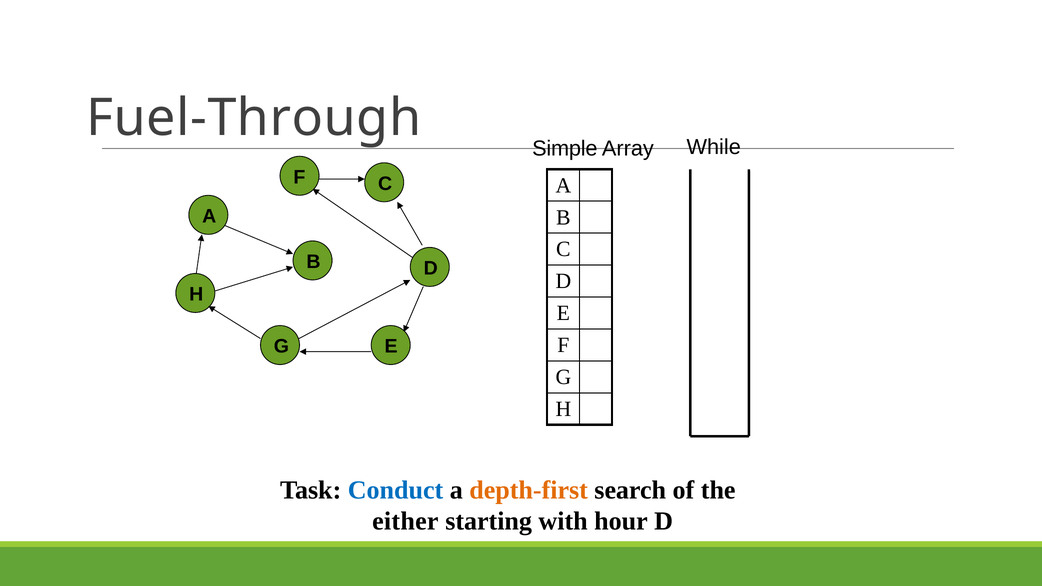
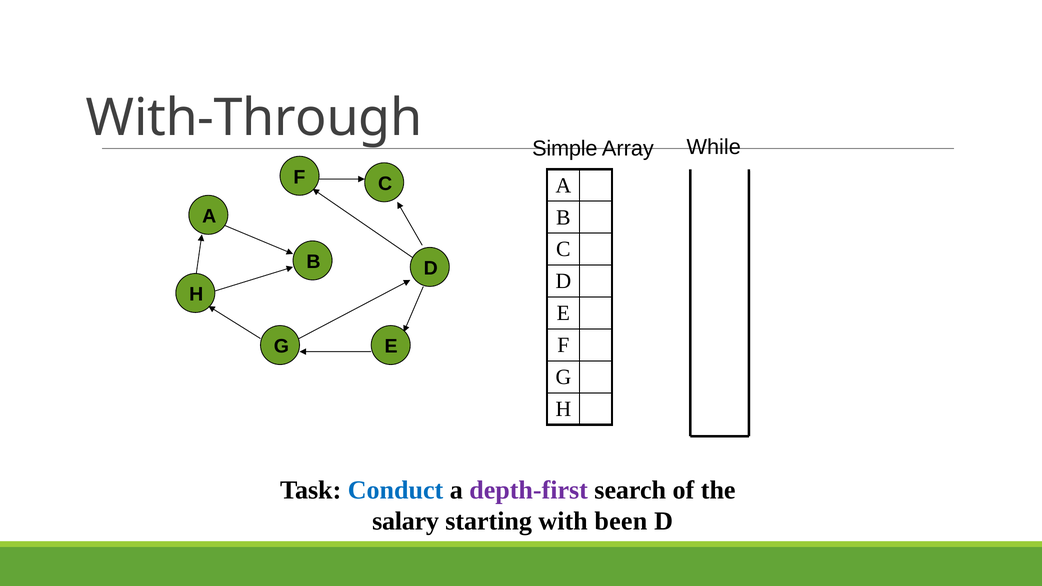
Fuel-Through: Fuel-Through -> With-Through (254, 118)
depth-first colour: orange -> purple (529, 490)
either: either -> salary (406, 521)
hour: hour -> been (621, 521)
